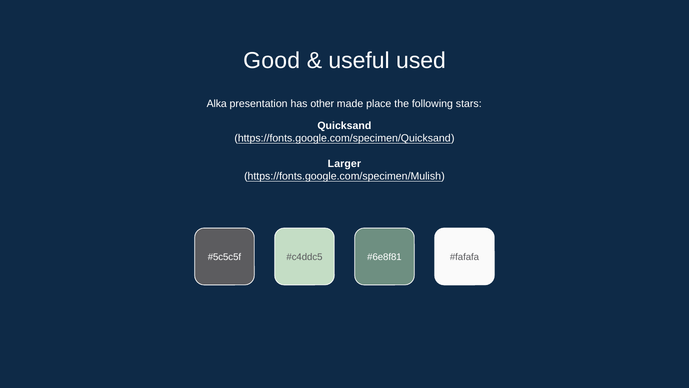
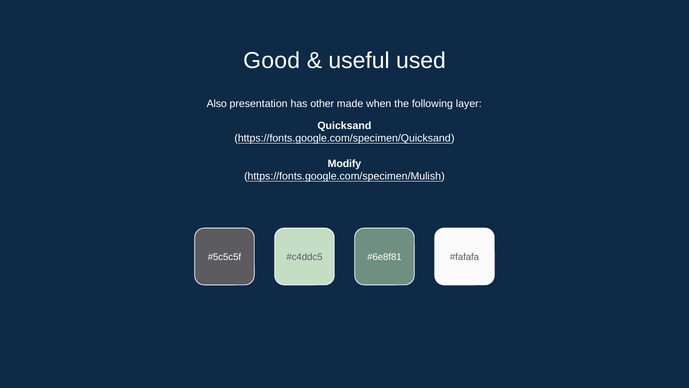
Alka: Alka -> Also (217, 103)
place: place -> when (379, 103)
stars: stars -> layer (469, 103)
Larger: Larger -> Modify (344, 164)
